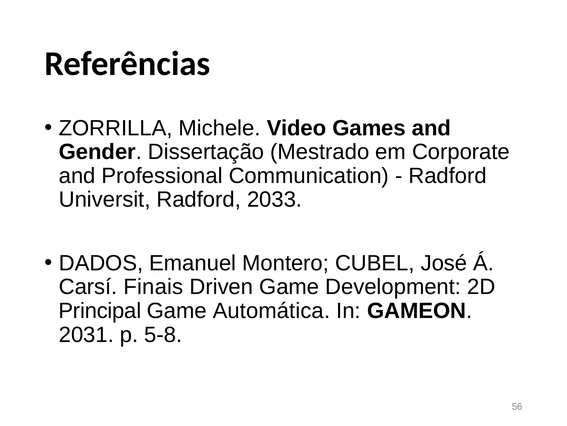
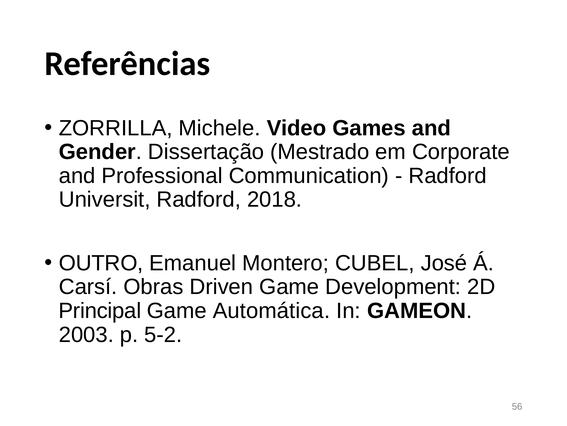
2033: 2033 -> 2018 (275, 199)
DADOS: DADOS -> OUTRO (101, 263)
Finais: Finais -> Obras (154, 286)
2031: 2031 -> 2003 (86, 334)
5-8: 5-8 -> 5-2 (163, 334)
